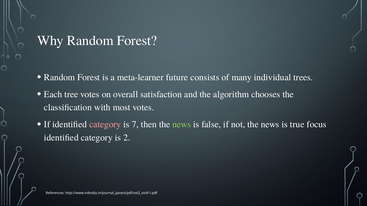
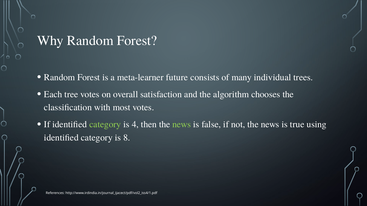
category colour: pink -> light green (105, 125)
7: 7 -> 4 (135, 125)
focus: focus -> using (317, 125)
2: 2 -> 8 (127, 138)
